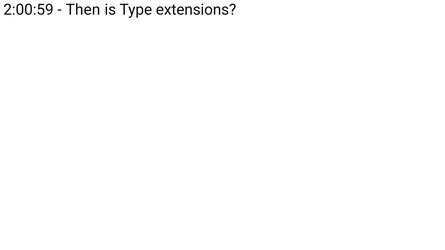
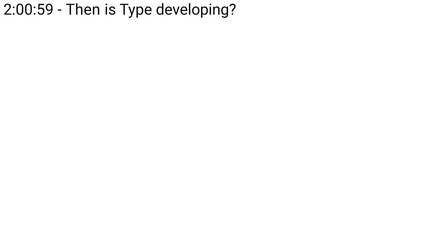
extensions: extensions -> developing (196, 10)
